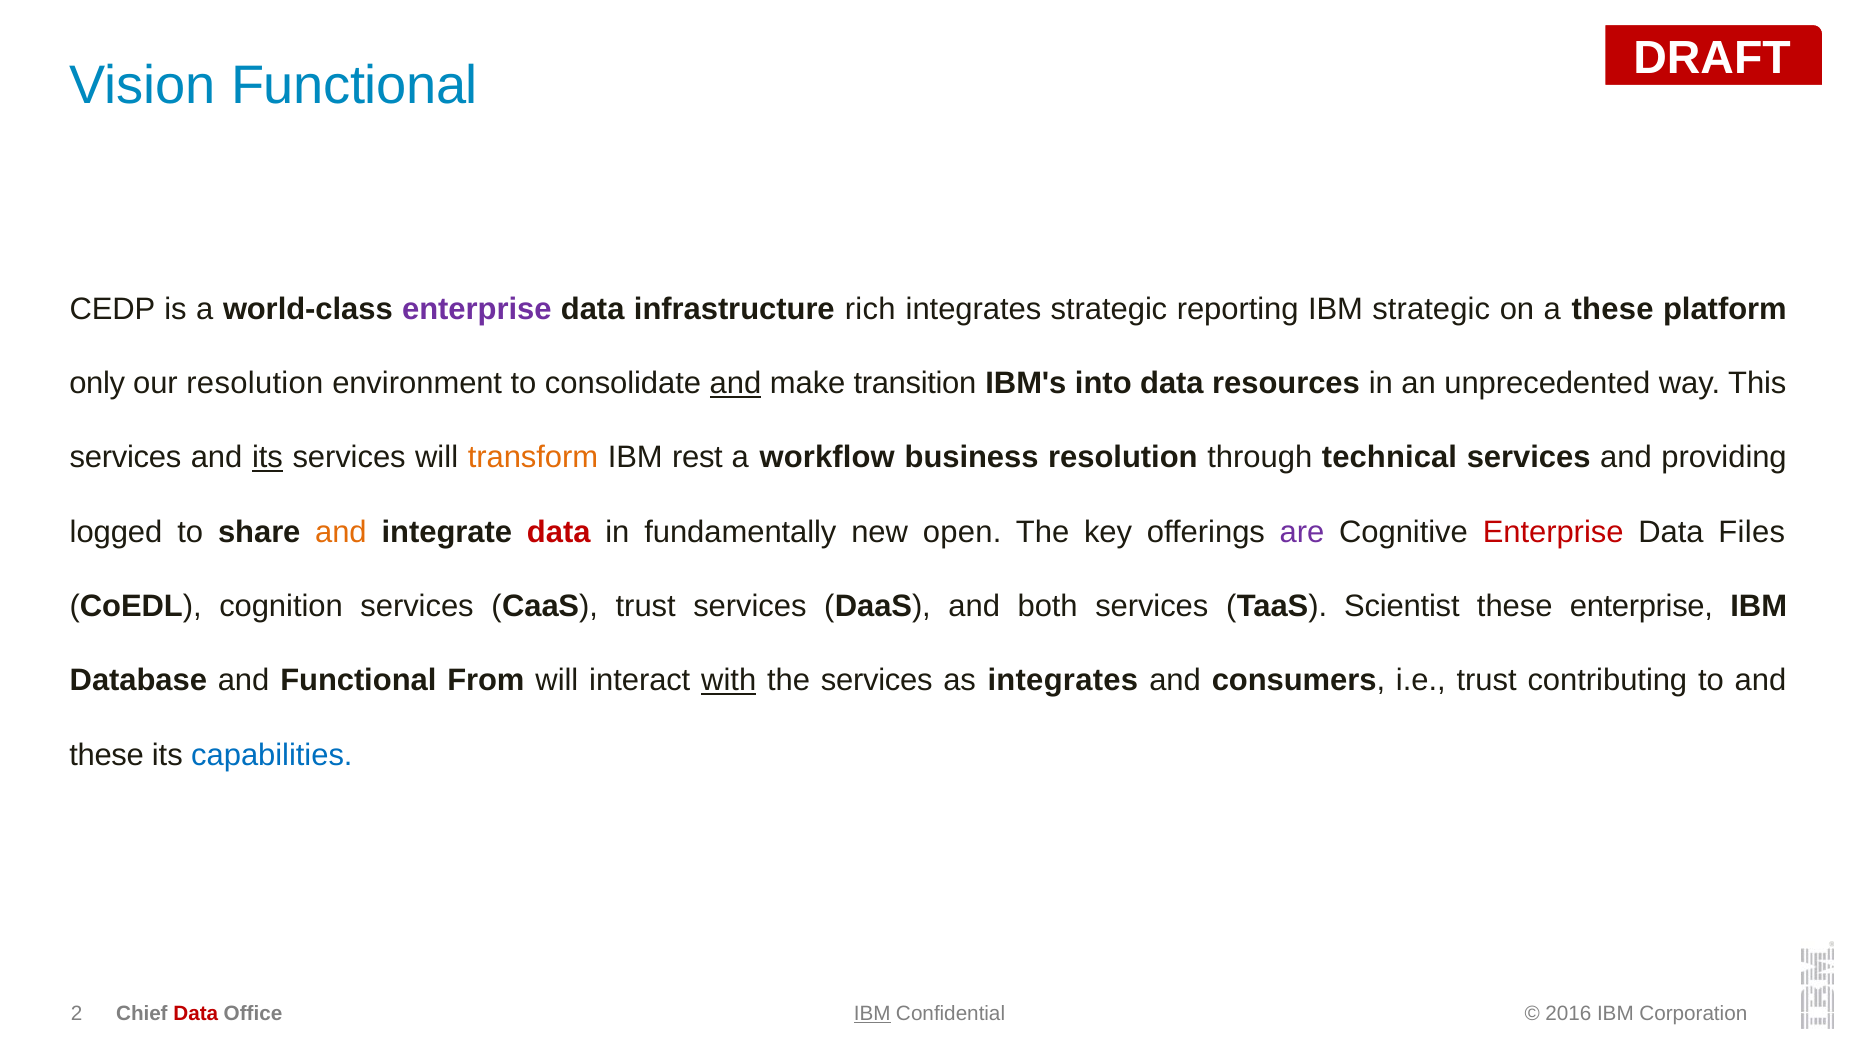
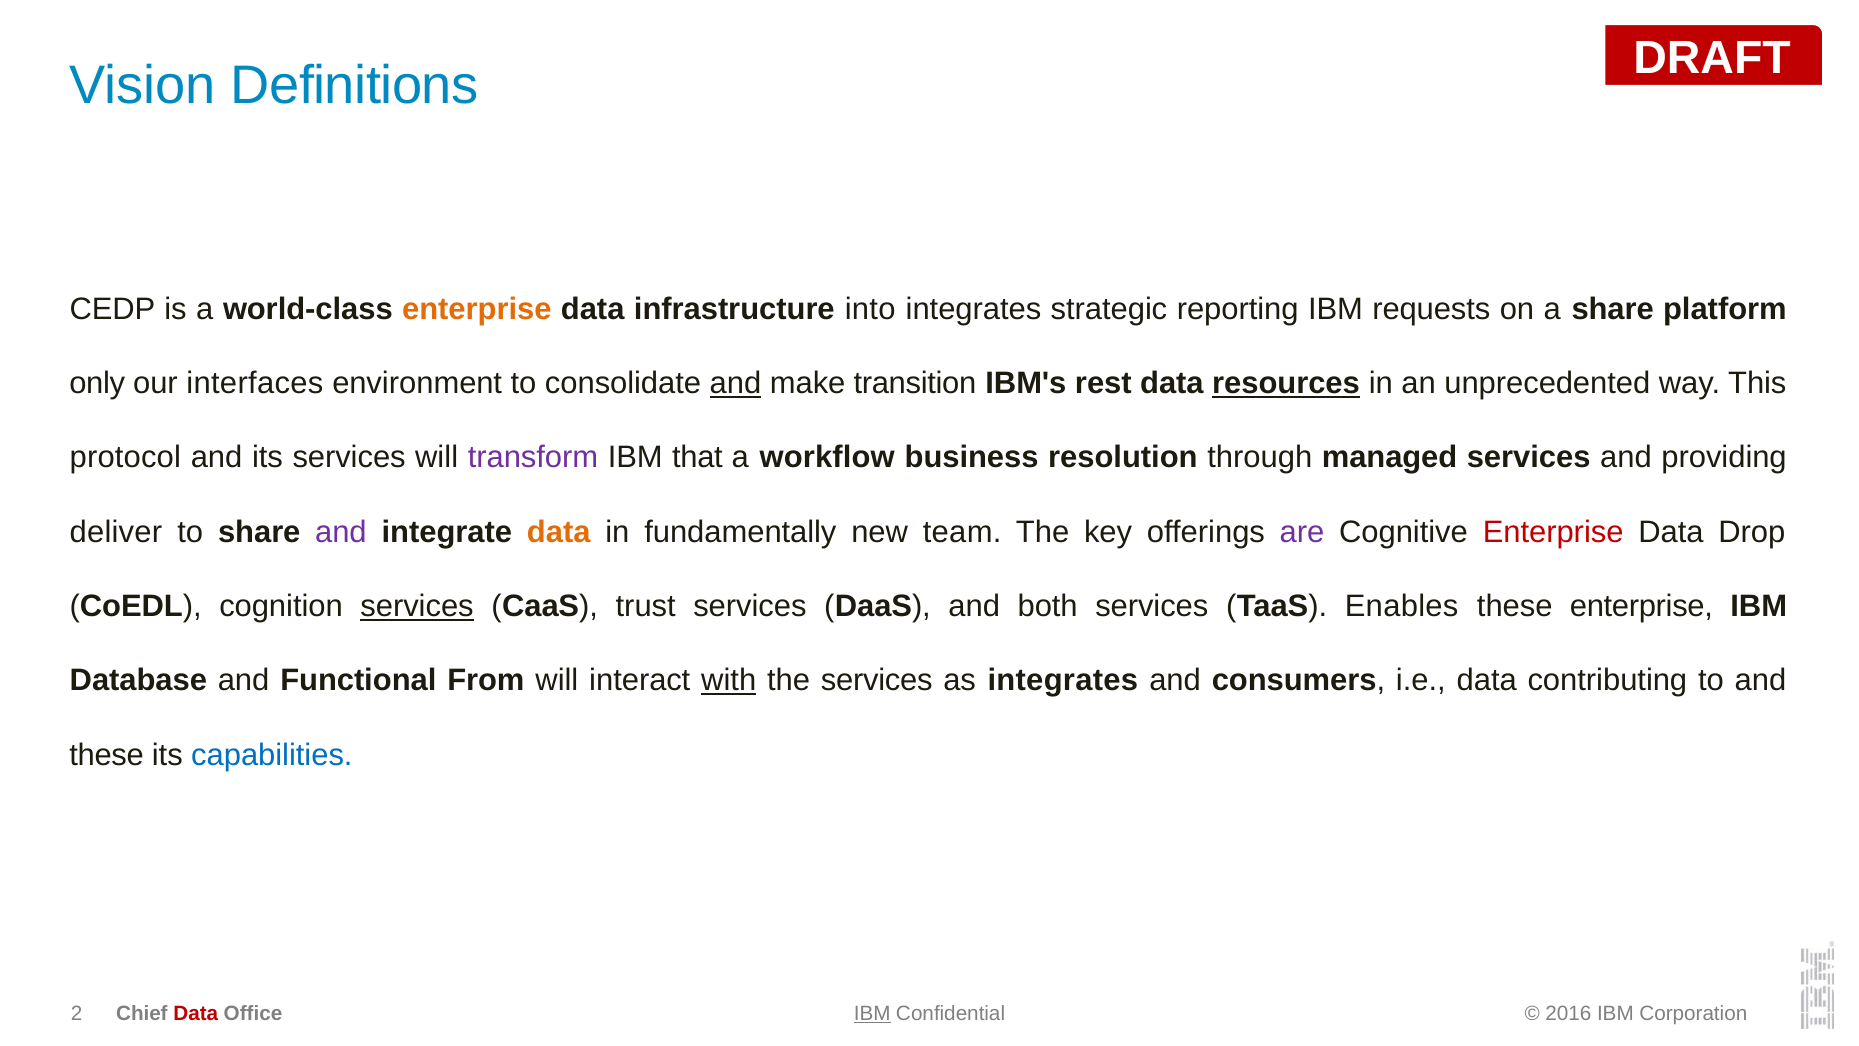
Vision Functional: Functional -> Definitions (355, 85)
enterprise colour: purple -> orange (477, 309)
rich: rich -> into (870, 309)
IBM strategic: strategic -> requests (1431, 309)
a these: these -> share (1613, 309)
our resolution: resolution -> interfaces (255, 383)
into: into -> rest (1103, 383)
resources underline: none -> present (1286, 383)
services: services -> protocol (125, 458)
its underline: present -> none (267, 458)
transform colour: orange -> purple (533, 458)
rest: rest -> that (697, 458)
technical: technical -> managed (1390, 458)
logged: logged -> deliver (116, 532)
and colour: orange -> purple (341, 532)
data colour: red -> orange (559, 532)
open: open -> team (962, 532)
Files: Files -> Drop (1752, 532)
services underline: none -> present (417, 606)
Scientist: Scientist -> Enables (1402, 606)
i.e trust: trust -> data (1487, 680)
